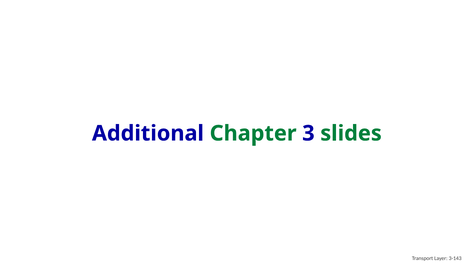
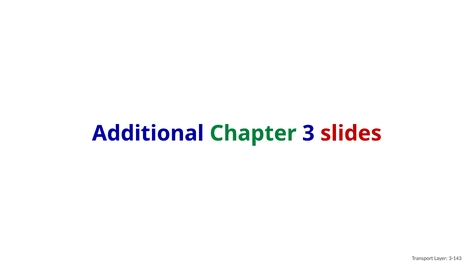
slides colour: green -> red (351, 133)
